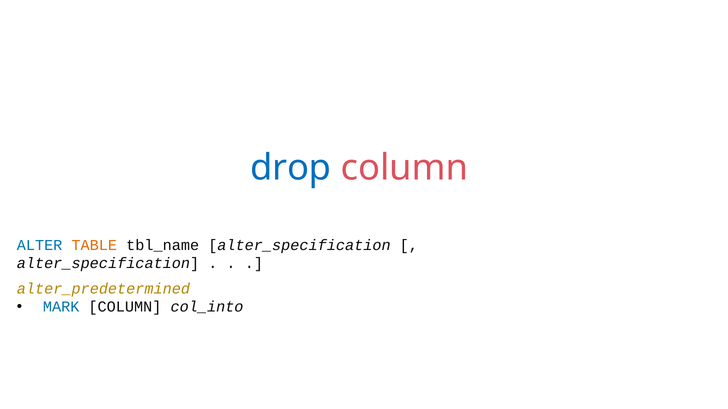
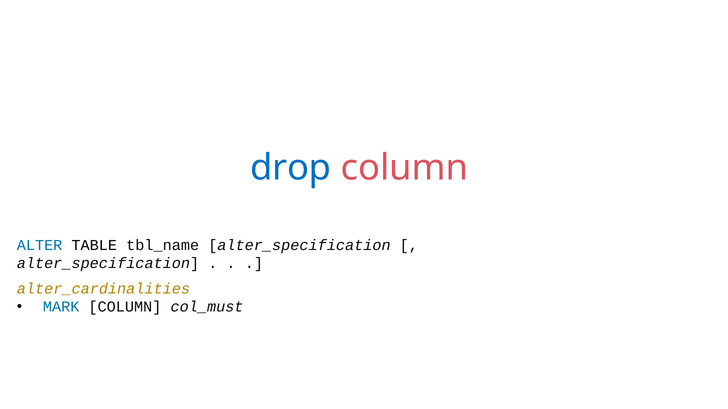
TABLE colour: orange -> black (94, 245)
alter_predetermined: alter_predetermined -> alter_cardinalities (103, 289)
col_into: col_into -> col_must (207, 307)
